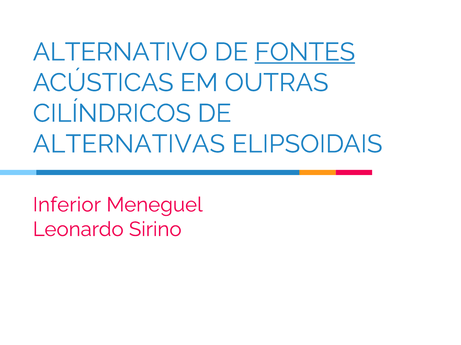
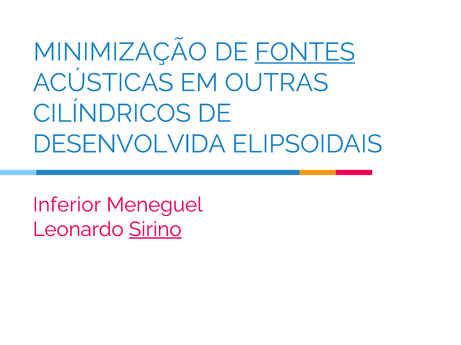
ALTERNATIVO: ALTERNATIVO -> MINIMIZAÇÃO (120, 52)
ALTERNATIVAS: ALTERNATIVAS -> DESENVOLVIDA (129, 144)
Sirino underline: none -> present (155, 230)
